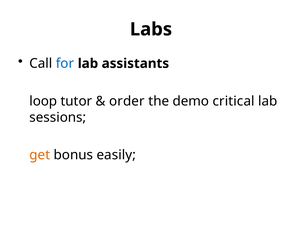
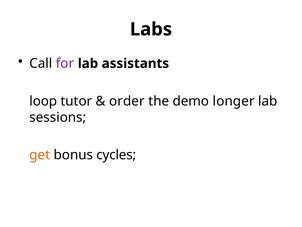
for colour: blue -> purple (65, 63)
critical: critical -> longer (234, 101)
easily: easily -> cycles (116, 155)
